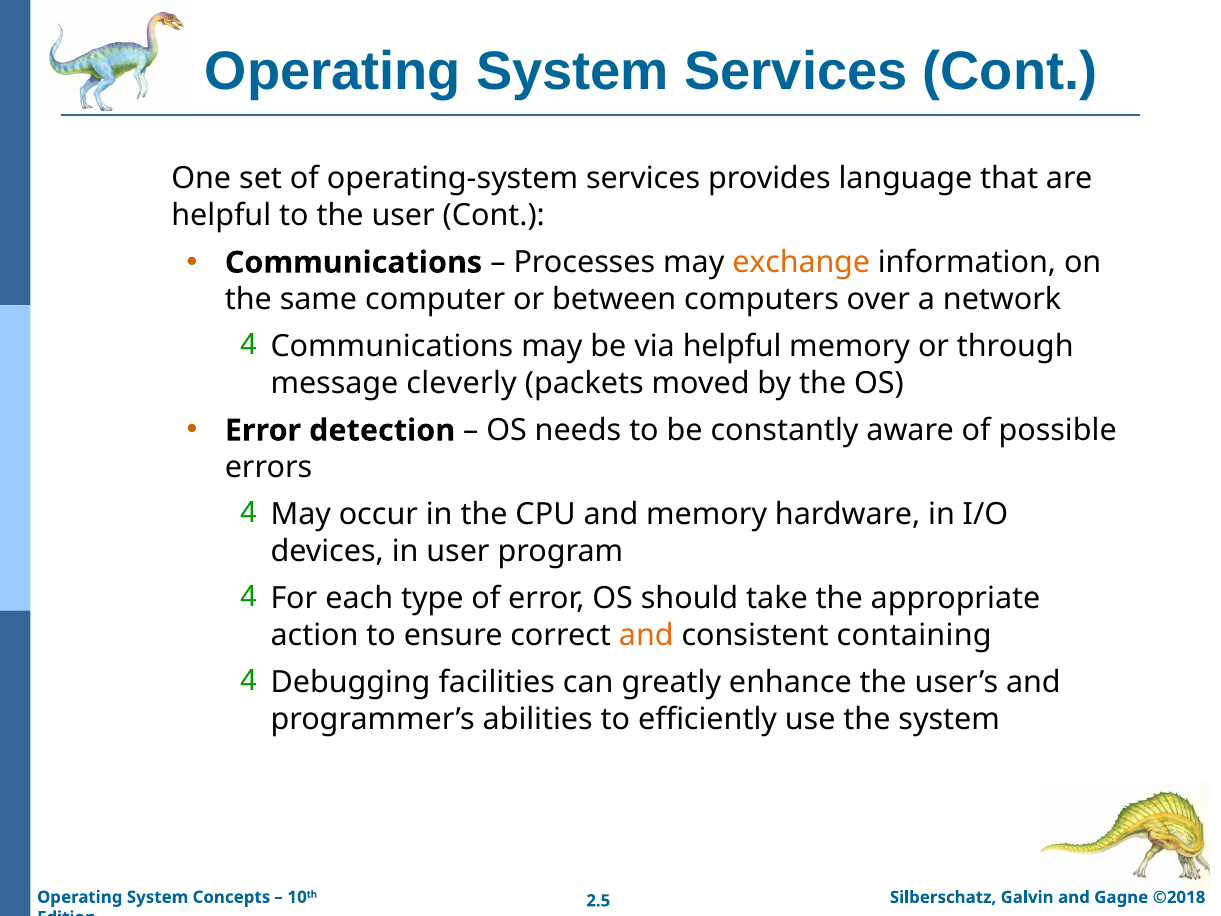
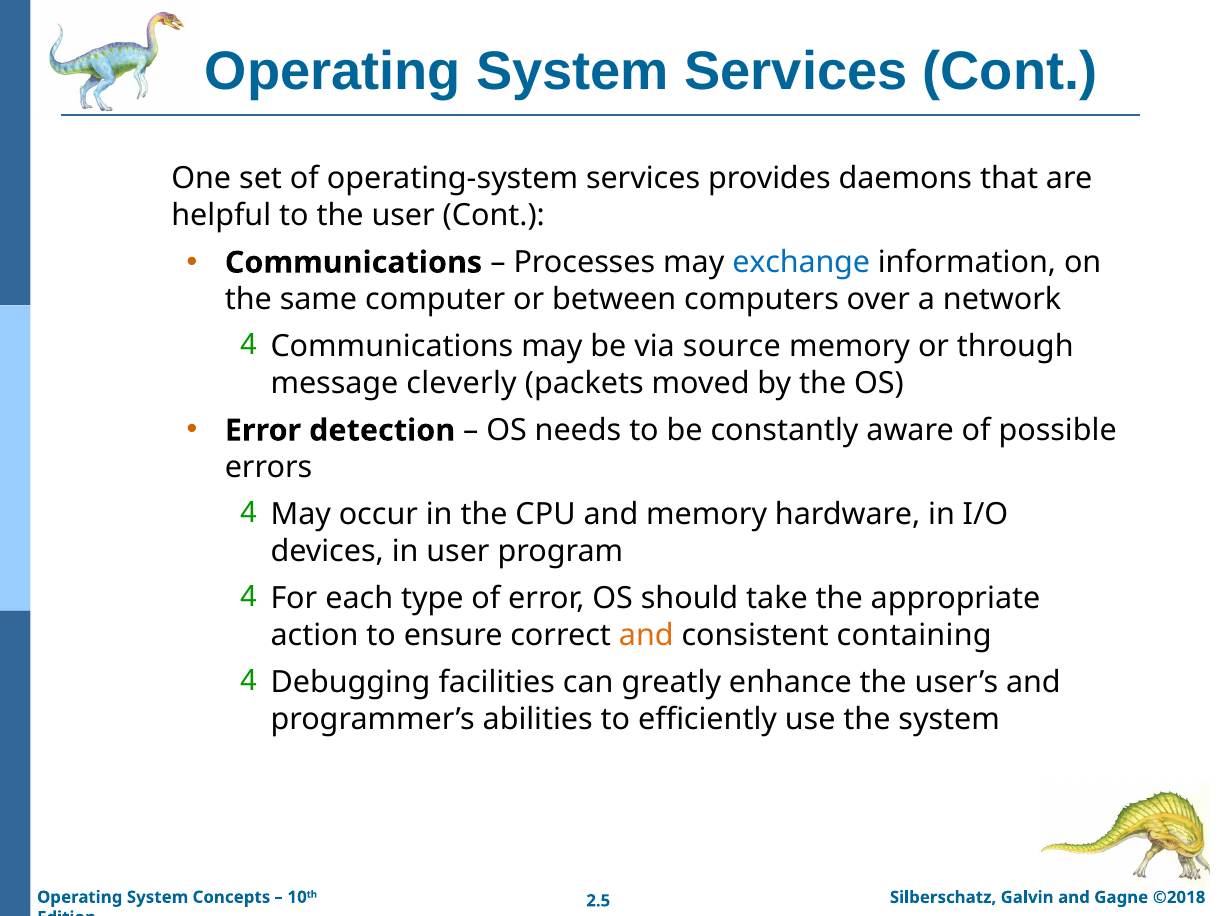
language: language -> daemons (905, 179)
exchange colour: orange -> blue (801, 262)
via helpful: helpful -> source (732, 346)
